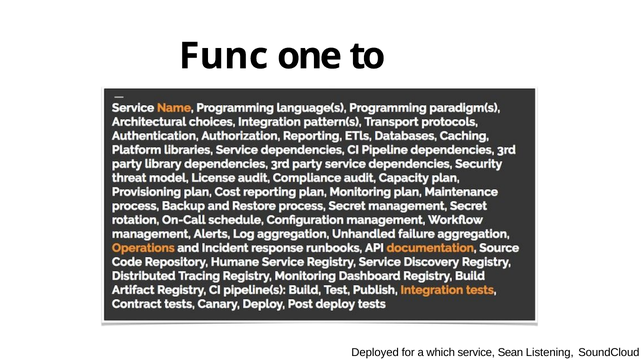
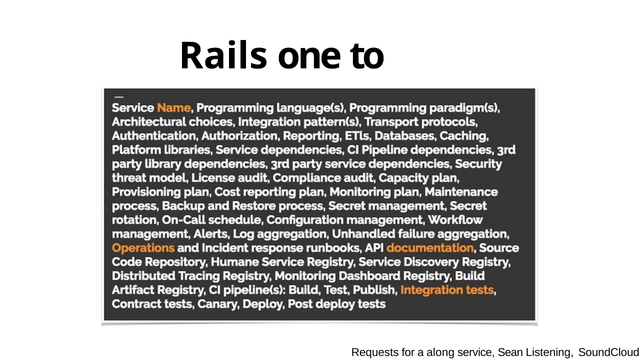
Func: Func -> Rails (223, 56)
Deployed: Deployed -> Requests (375, 353)
which: which -> along (441, 353)
